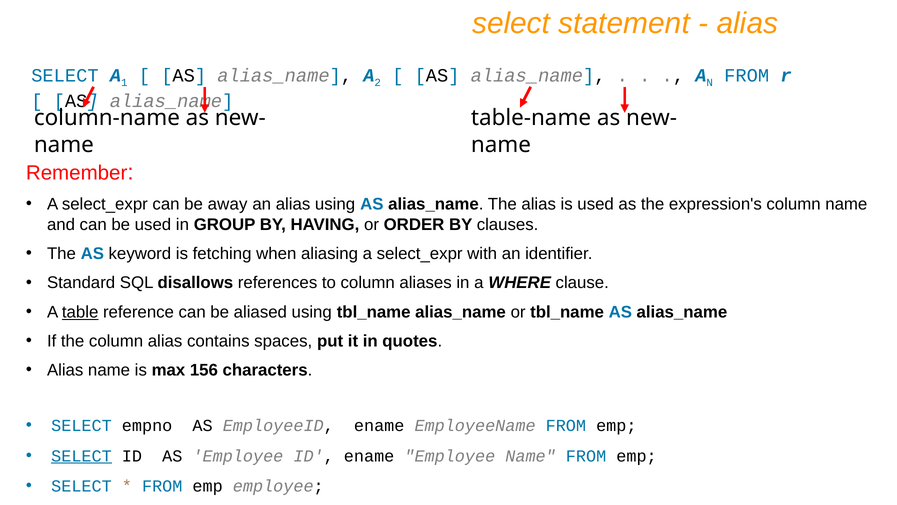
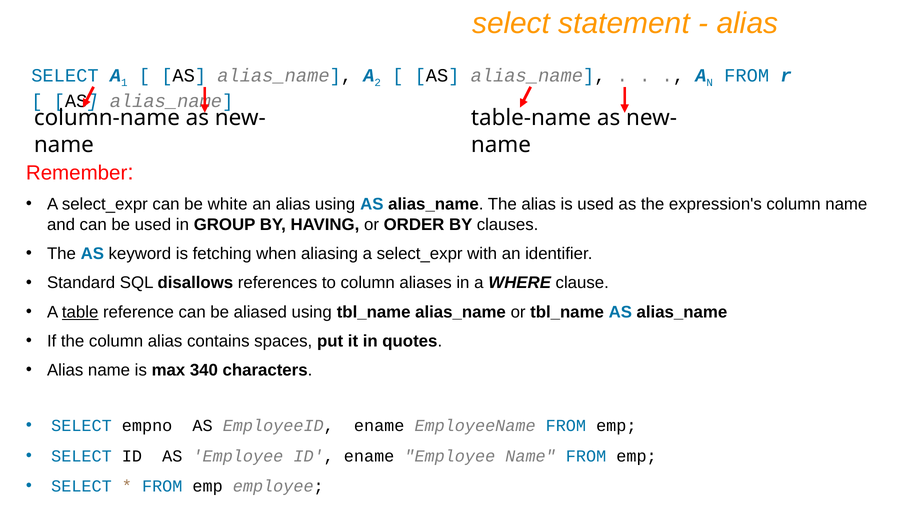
away: away -> white (228, 204)
156: 156 -> 340 (204, 370)
SELECT underline: present -> none (81, 456)
